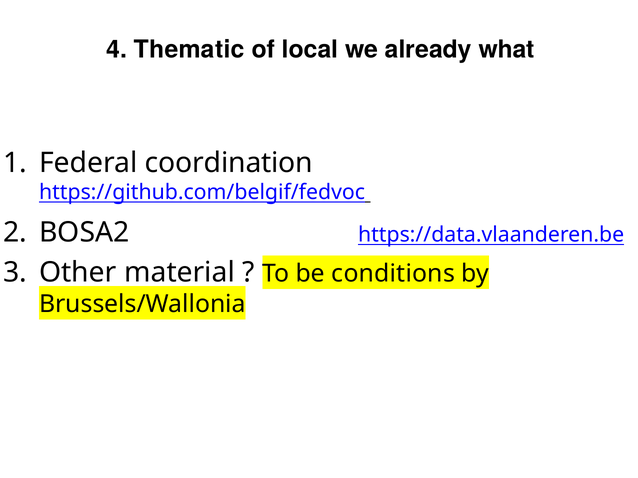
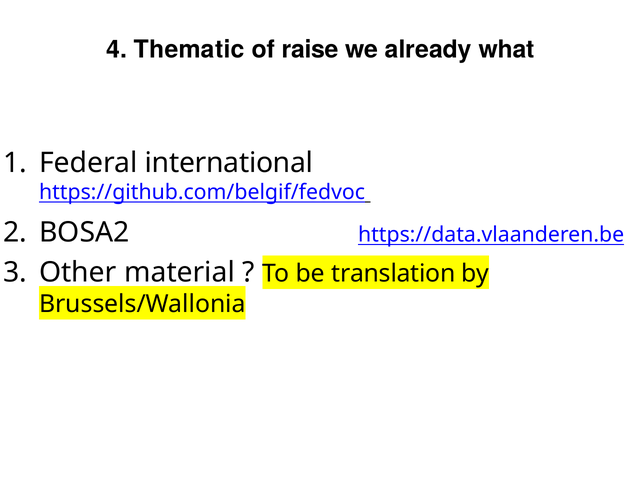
local: local -> raise (310, 50)
coordination: coordination -> international (229, 163)
conditions: conditions -> translation (393, 274)
